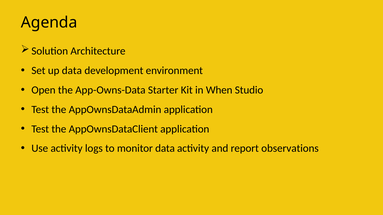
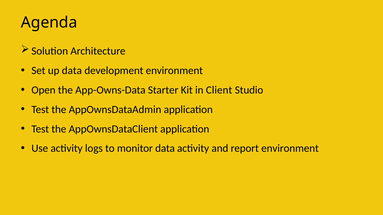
When: When -> Client (219, 90)
report observations: observations -> environment (290, 149)
